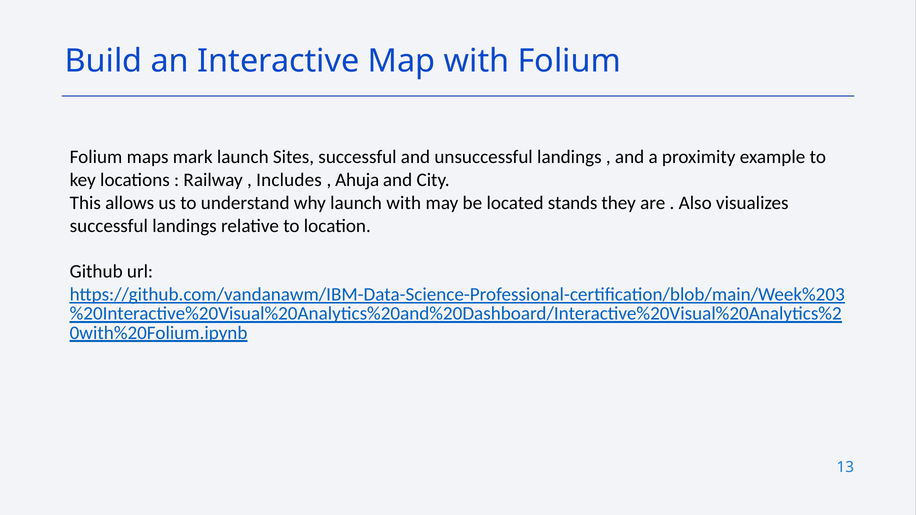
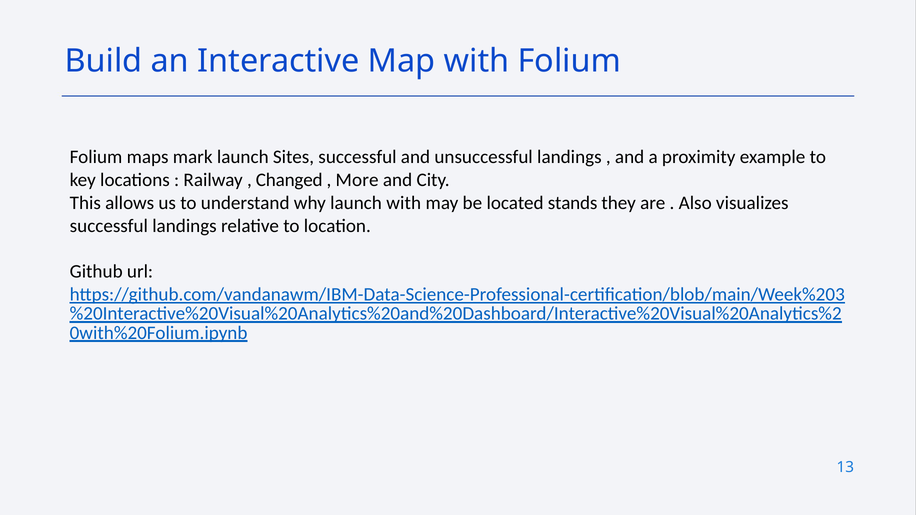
Includes: Includes -> Changed (289, 180)
Ahuja: Ahuja -> More (357, 180)
